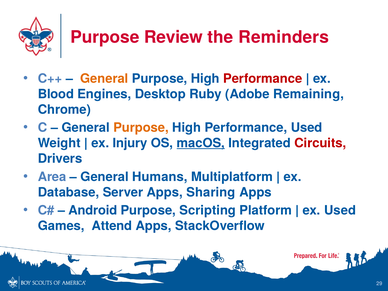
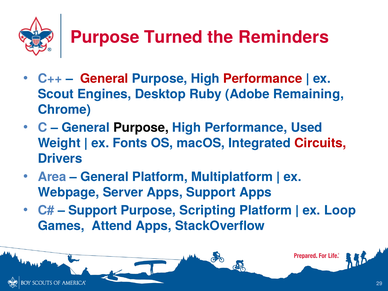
Review: Review -> Turned (173, 37)
General colour: orange -> red (104, 79)
Blood: Blood -> Scout (56, 94)
Purpose colour: orange -> black (141, 128)
Injury: Injury -> Fonts (130, 143)
macOS underline: present -> none (201, 143)
General Humans: Humans -> Platform (160, 177)
Database: Database -> Webpage (69, 192)
Apps Sharing: Sharing -> Support (211, 192)
Android: Android -> Support (93, 210)
ex Used: Used -> Loop (340, 210)
